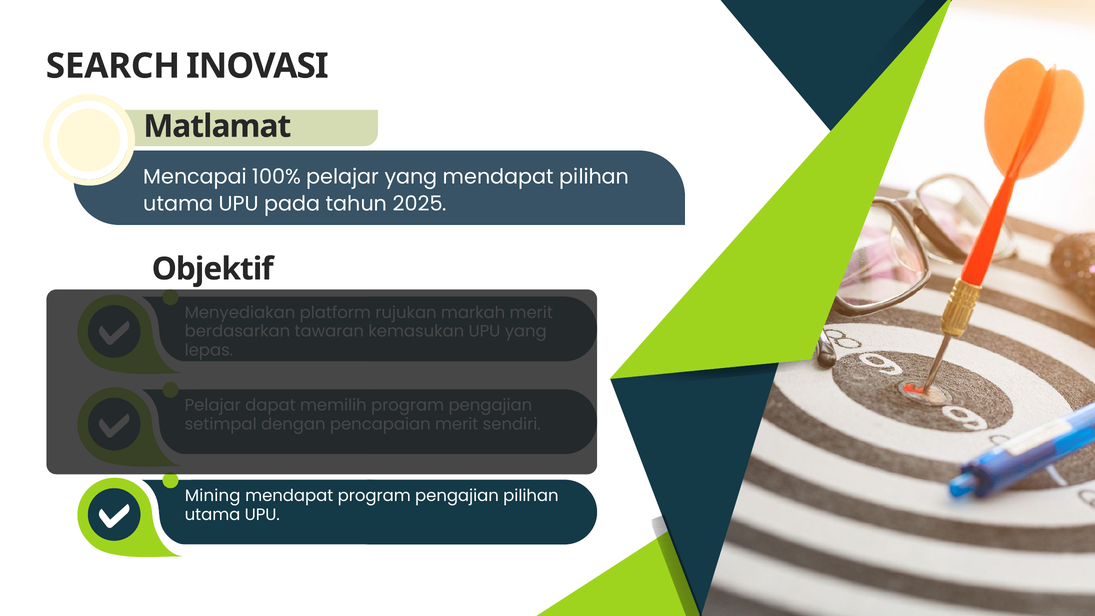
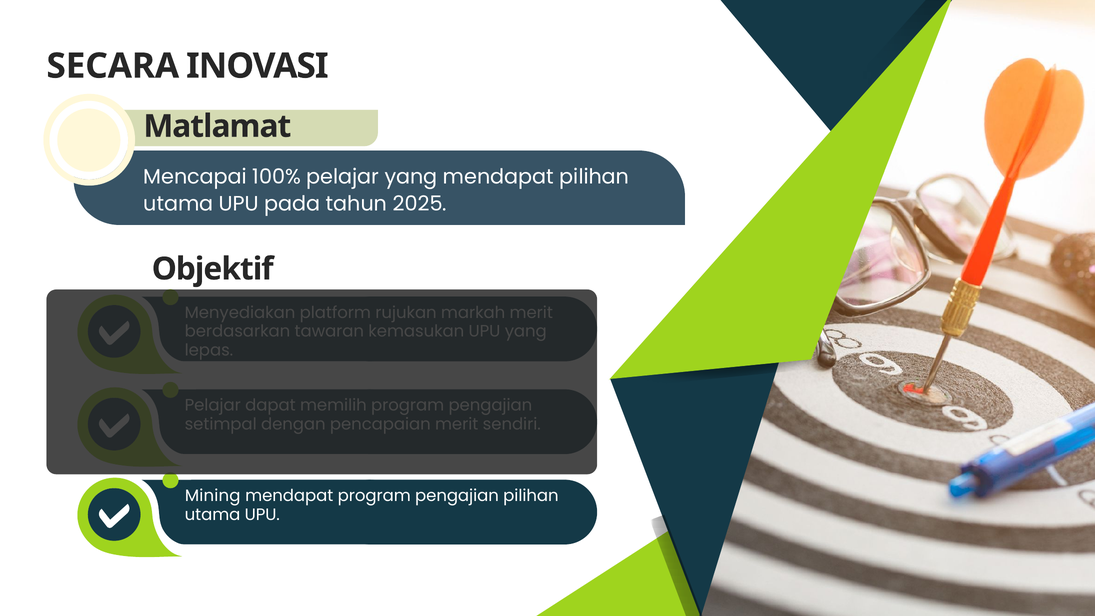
SEARCH: SEARCH -> SECARA (113, 66)
